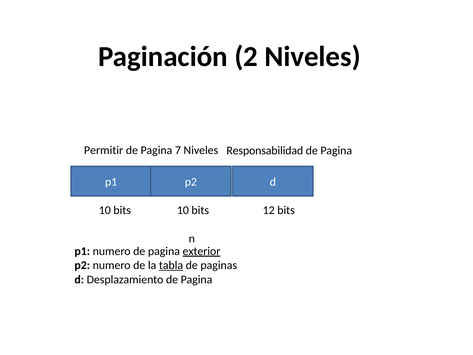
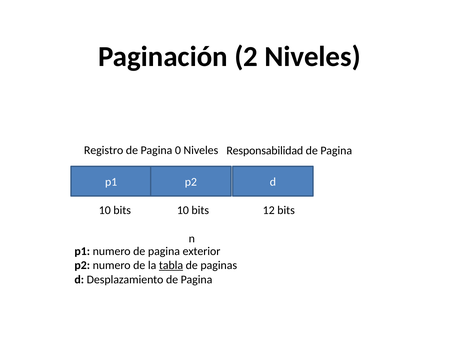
Permitir: Permitir -> Registro (104, 150)
7: 7 -> 0 (178, 150)
exterior underline: present -> none (201, 251)
